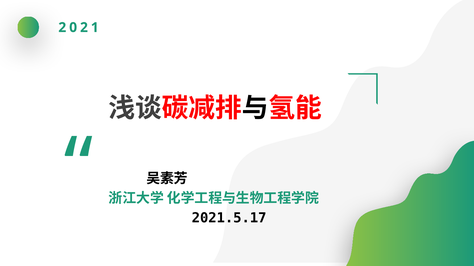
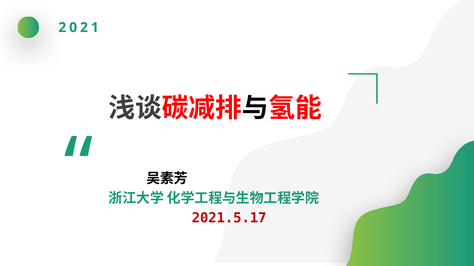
2021.5.17 colour: black -> red (229, 219)
